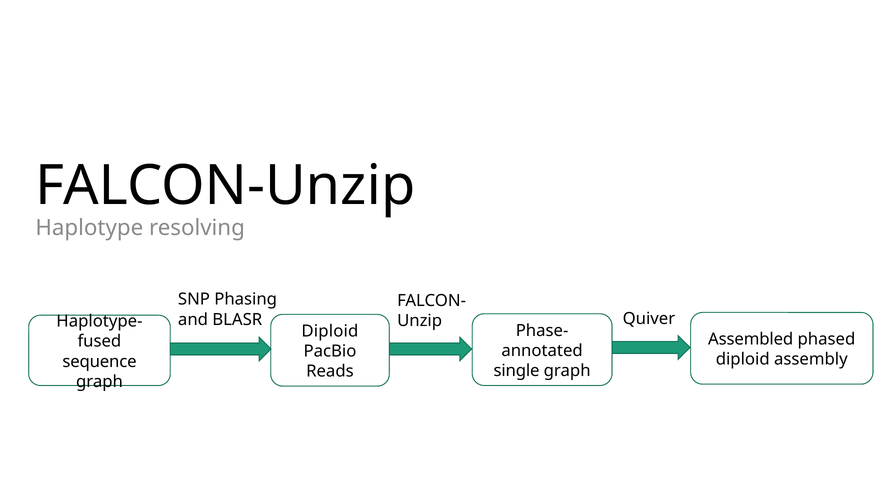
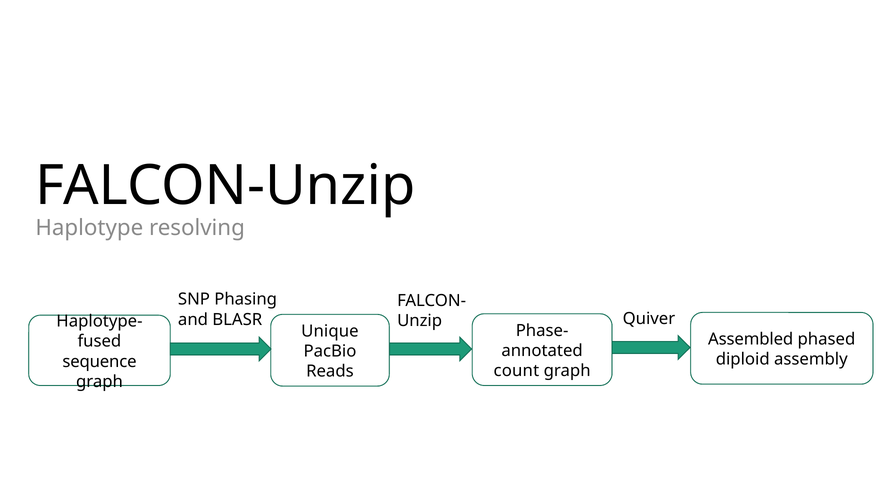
Diploid: Diploid -> Unique (330, 332)
single: single -> count (516, 371)
